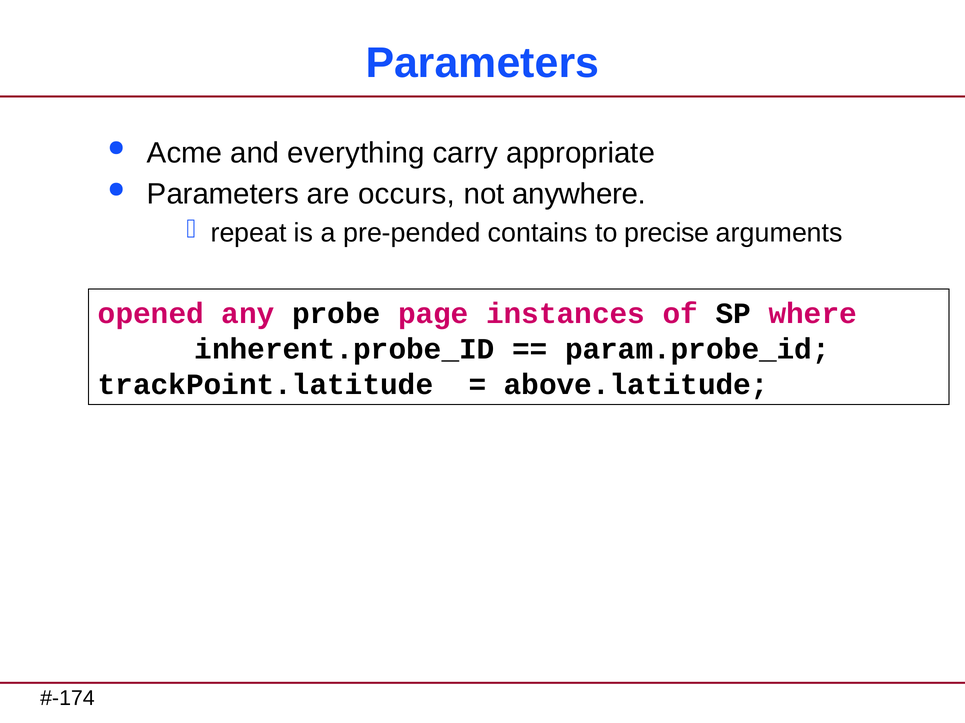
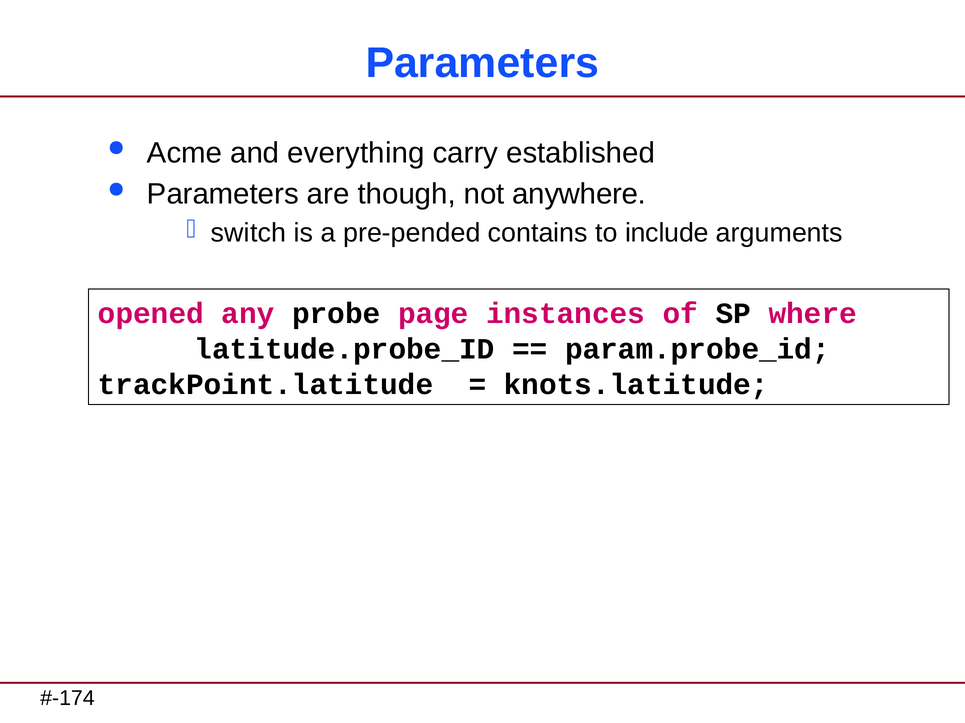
appropriate: appropriate -> established (581, 153)
occurs: occurs -> though (407, 194)
repeat: repeat -> switch (248, 233)
precise: precise -> include (667, 233)
inherent.probe_ID: inherent.probe_ID -> latitude.probe_ID (344, 349)
above.latitude: above.latitude -> knots.latitude (636, 385)
